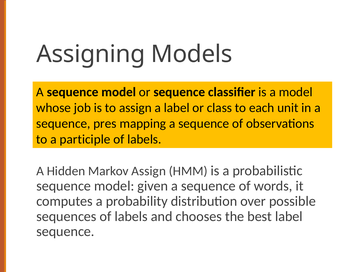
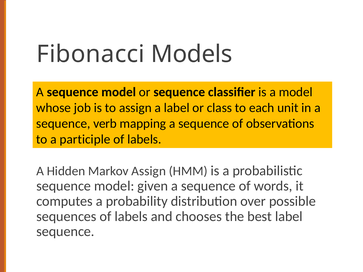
Assigning: Assigning -> Fibonacci (91, 54)
pres: pres -> verb (105, 124)
